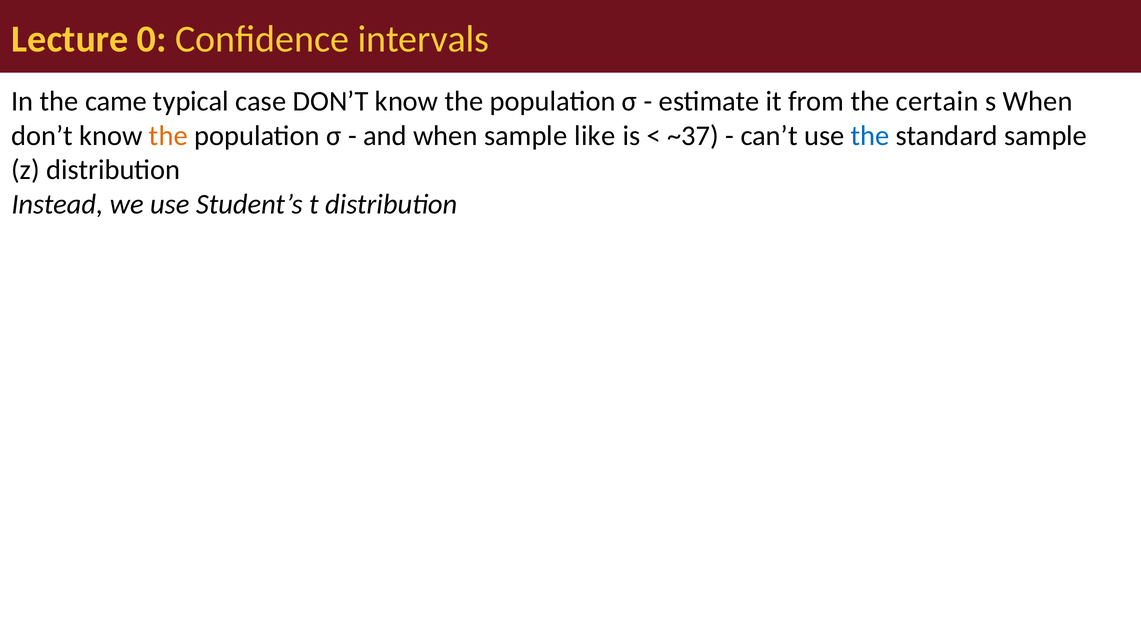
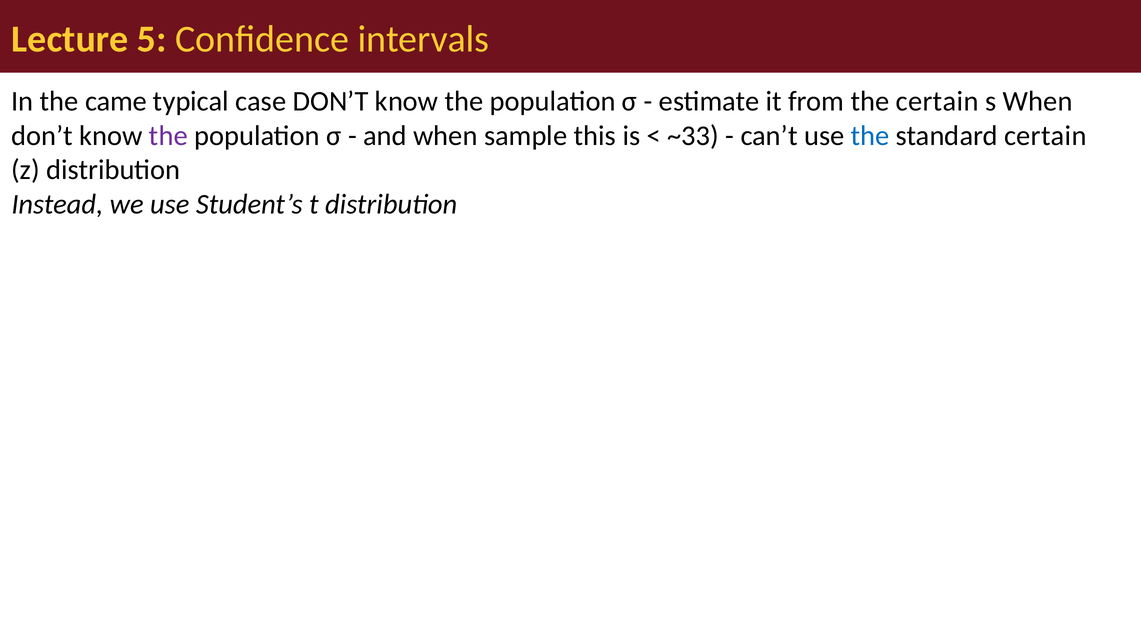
0: 0 -> 5 (152, 39)
the colour: orange -> purple (168, 136)
like: like -> this (595, 136)
~37: ~37 -> ~33 (693, 136)
standard sample: sample -> certain (1045, 136)
